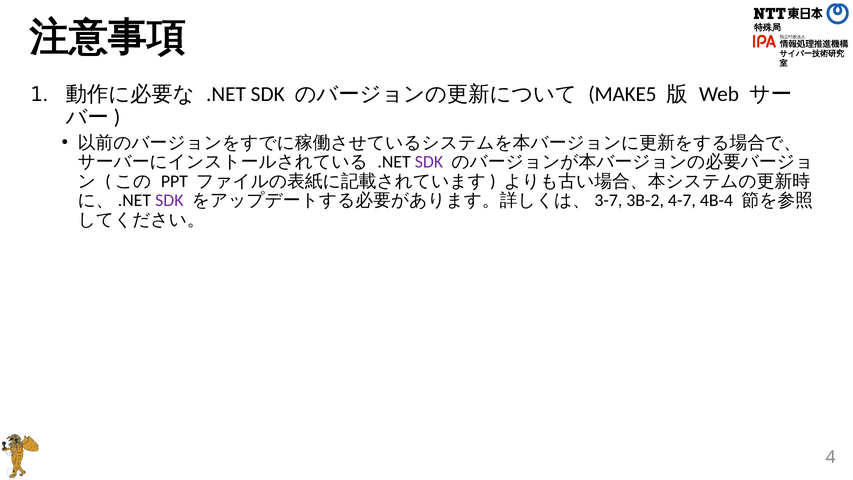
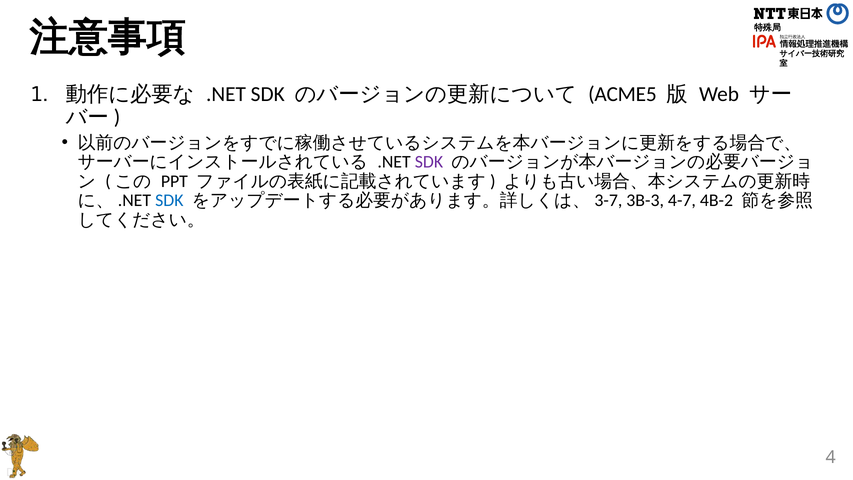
MAKE5: MAKE5 -> ACME5 (622, 94)
SDK colour: purple -> blue (169, 200)
3B-2: 3B-2 -> 3B-3 (645, 200)
4B-4: 4B-4 -> 4B-2 (716, 200)
